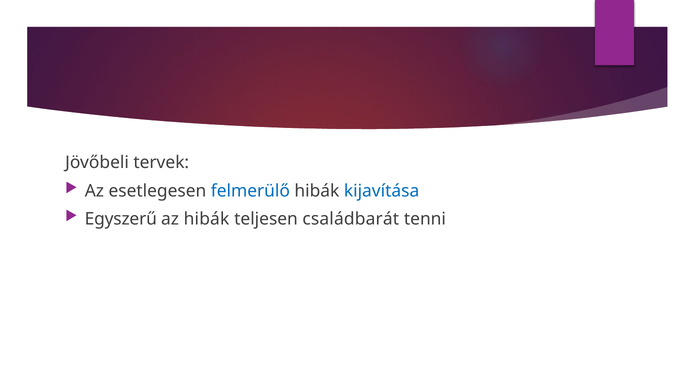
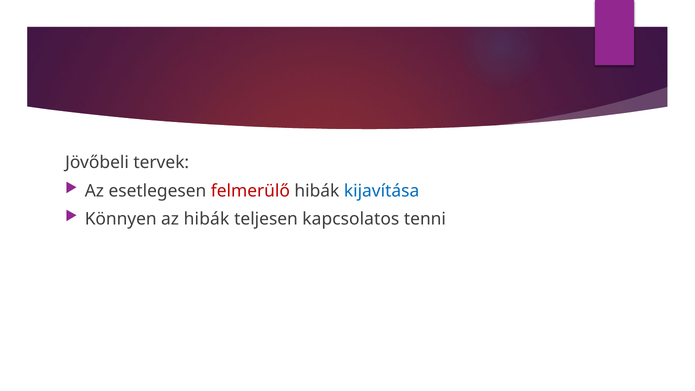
felmerülő colour: blue -> red (250, 191)
Egyszerű: Egyszerű -> Könnyen (121, 219)
családbarát: családbarát -> kapcsolatos (351, 219)
